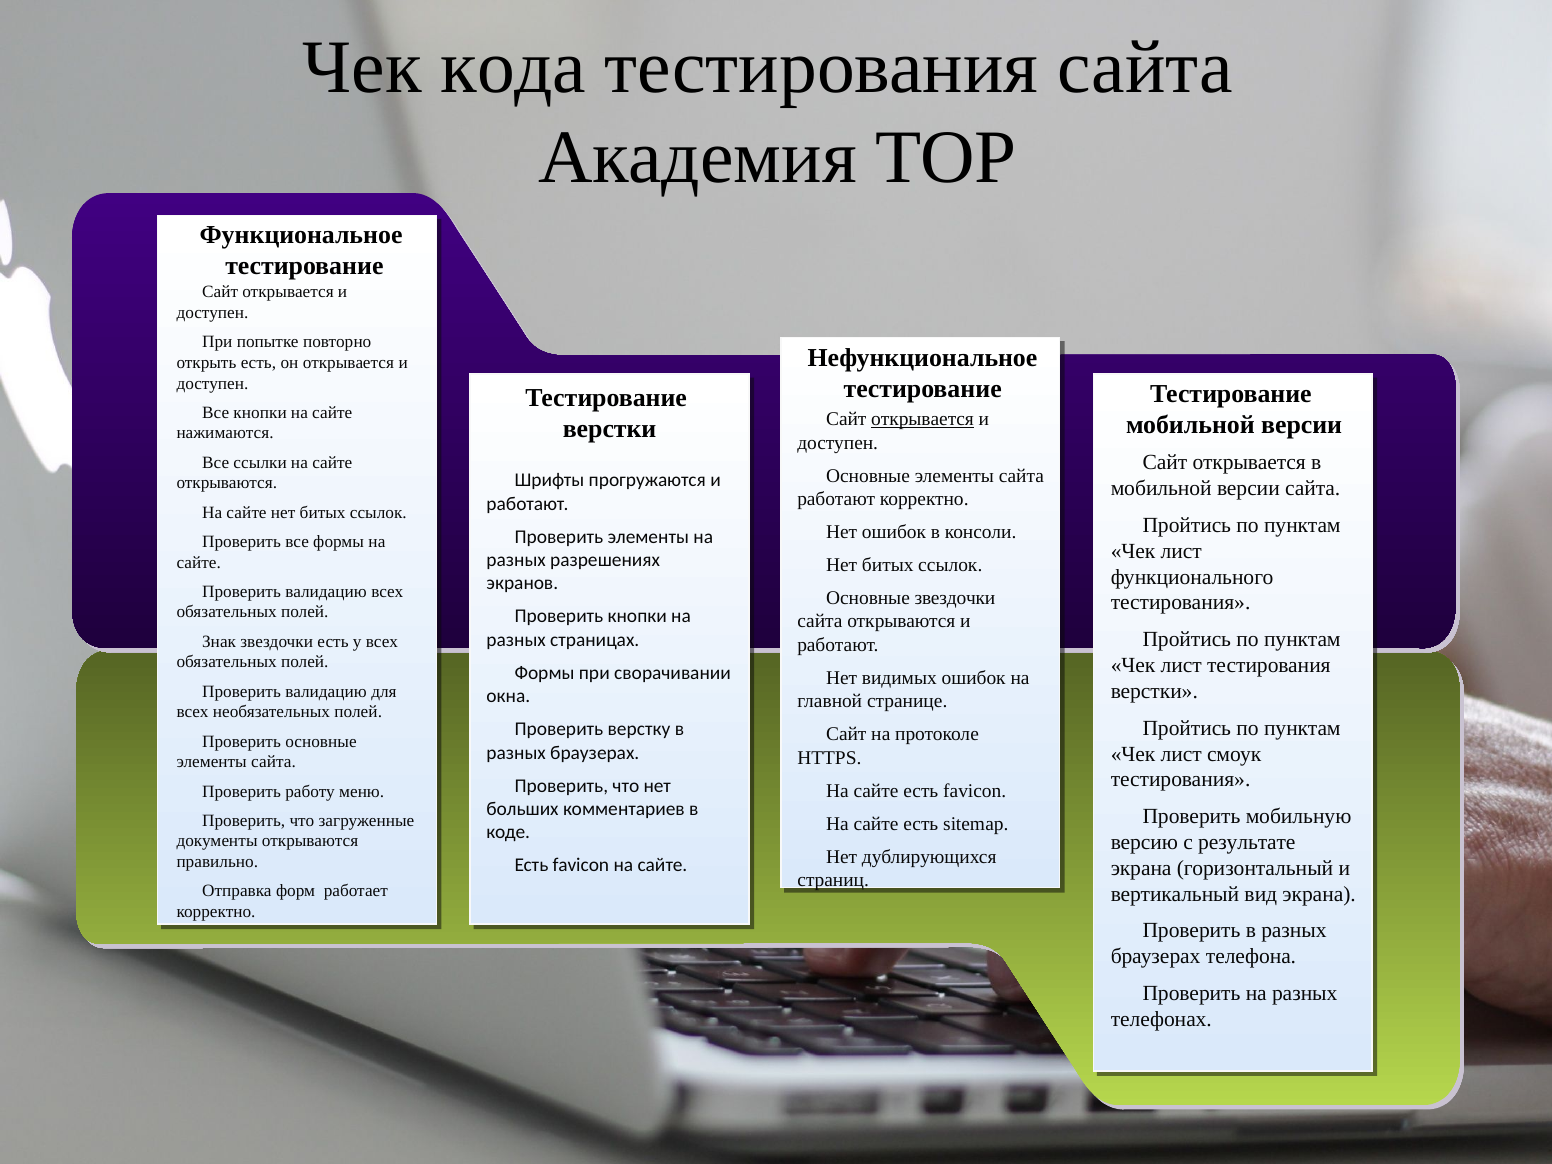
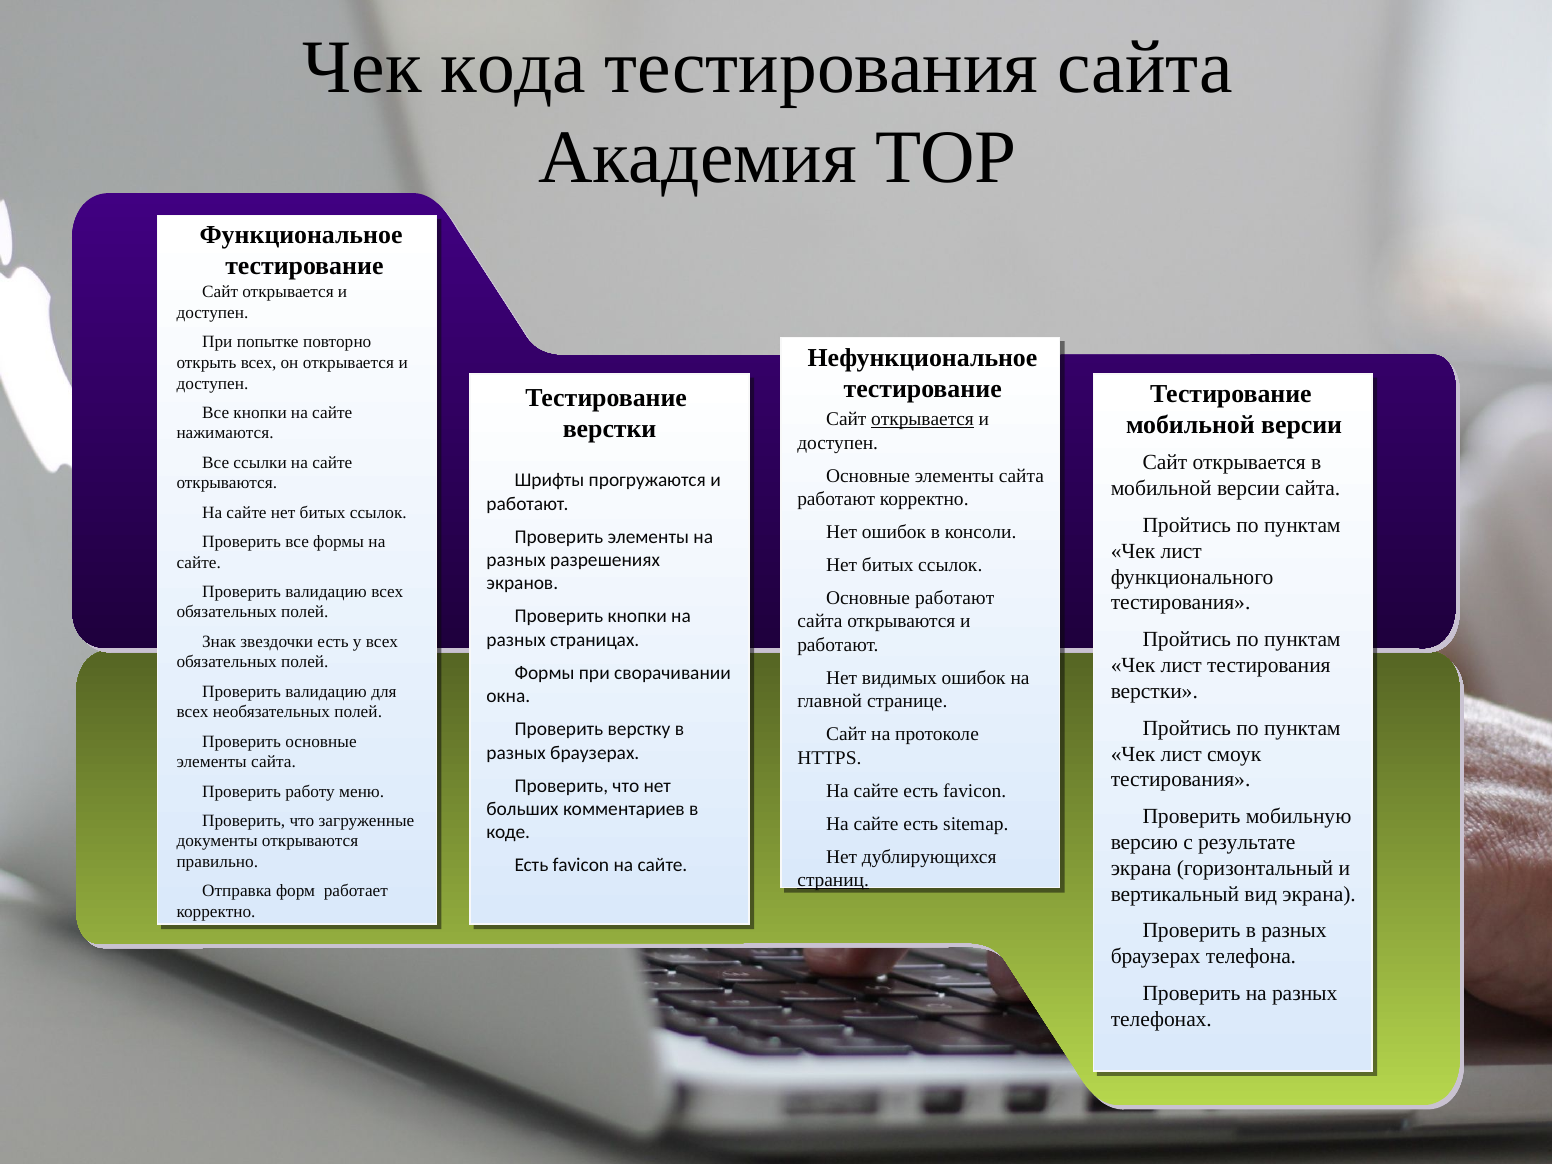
открыть есть: есть -> всех (259, 363)
звездочки: звездочки -> работают (955, 598)
страниц underline: none -> present (833, 880)
